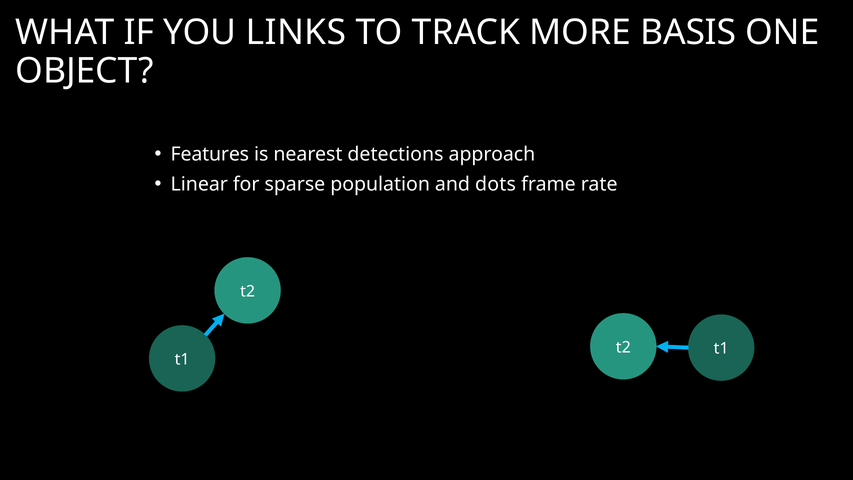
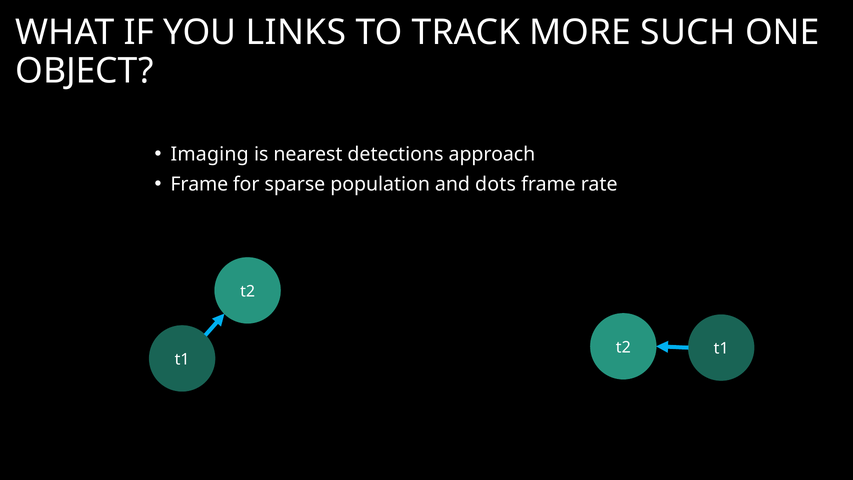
BASIS: BASIS -> SUCH (688, 33)
Features: Features -> Imaging (210, 154)
Linear: Linear -> Frame (199, 184)
